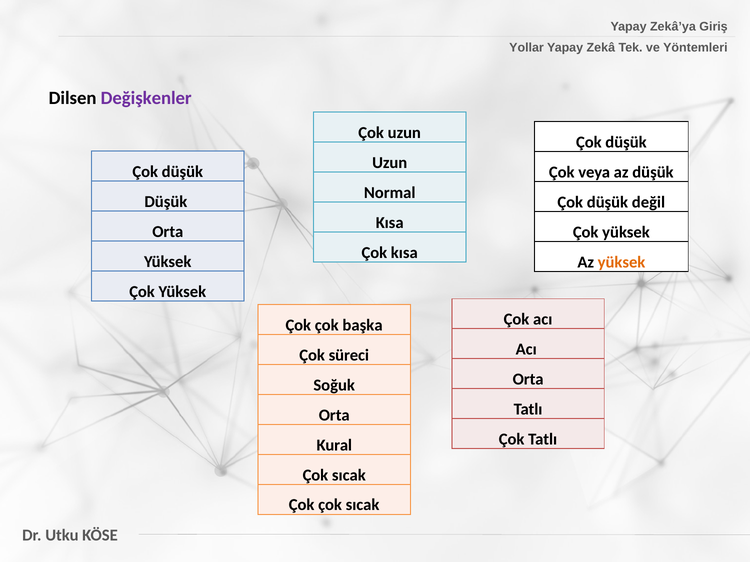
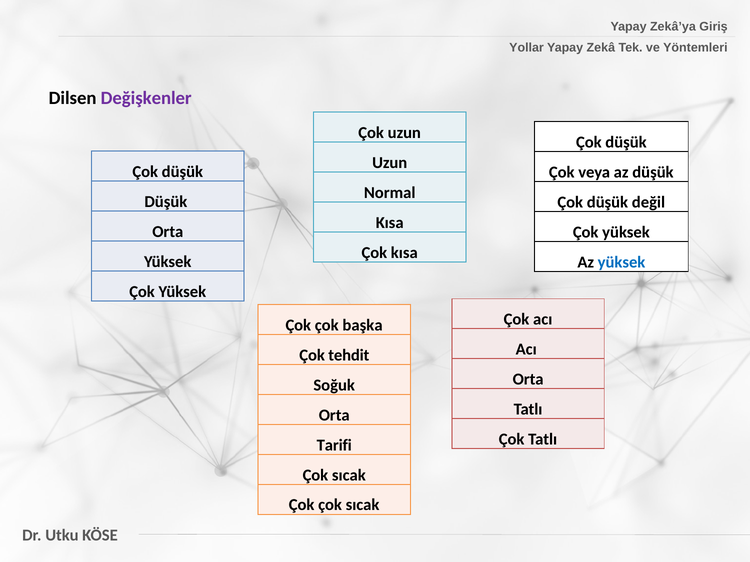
yüksek colour: orange -> blue (622, 262)
süreci: süreci -> tehdit (349, 355)
Kural: Kural -> Tarifi (334, 445)
